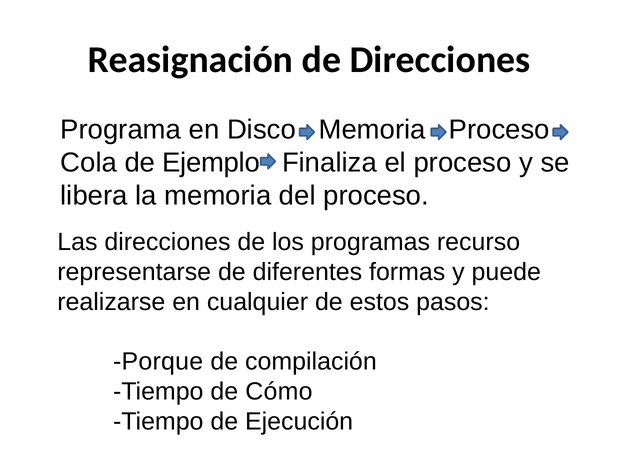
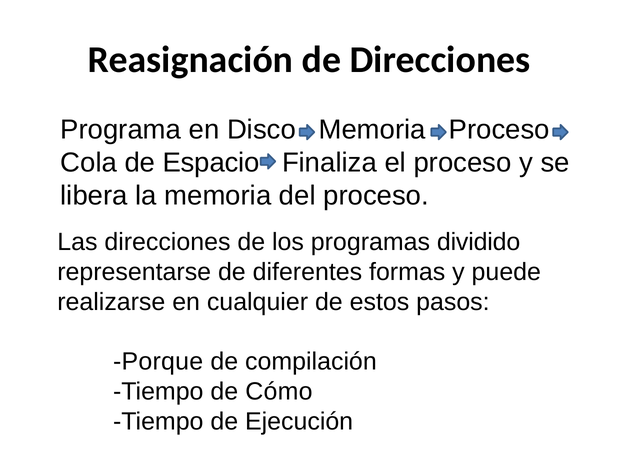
Ejemplo: Ejemplo -> Espacio (211, 163)
recurso: recurso -> dividido (479, 242)
